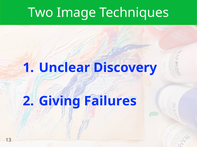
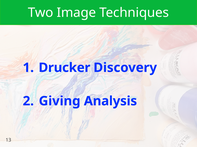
Unclear: Unclear -> Drucker (64, 68)
Failures: Failures -> Analysis (110, 102)
